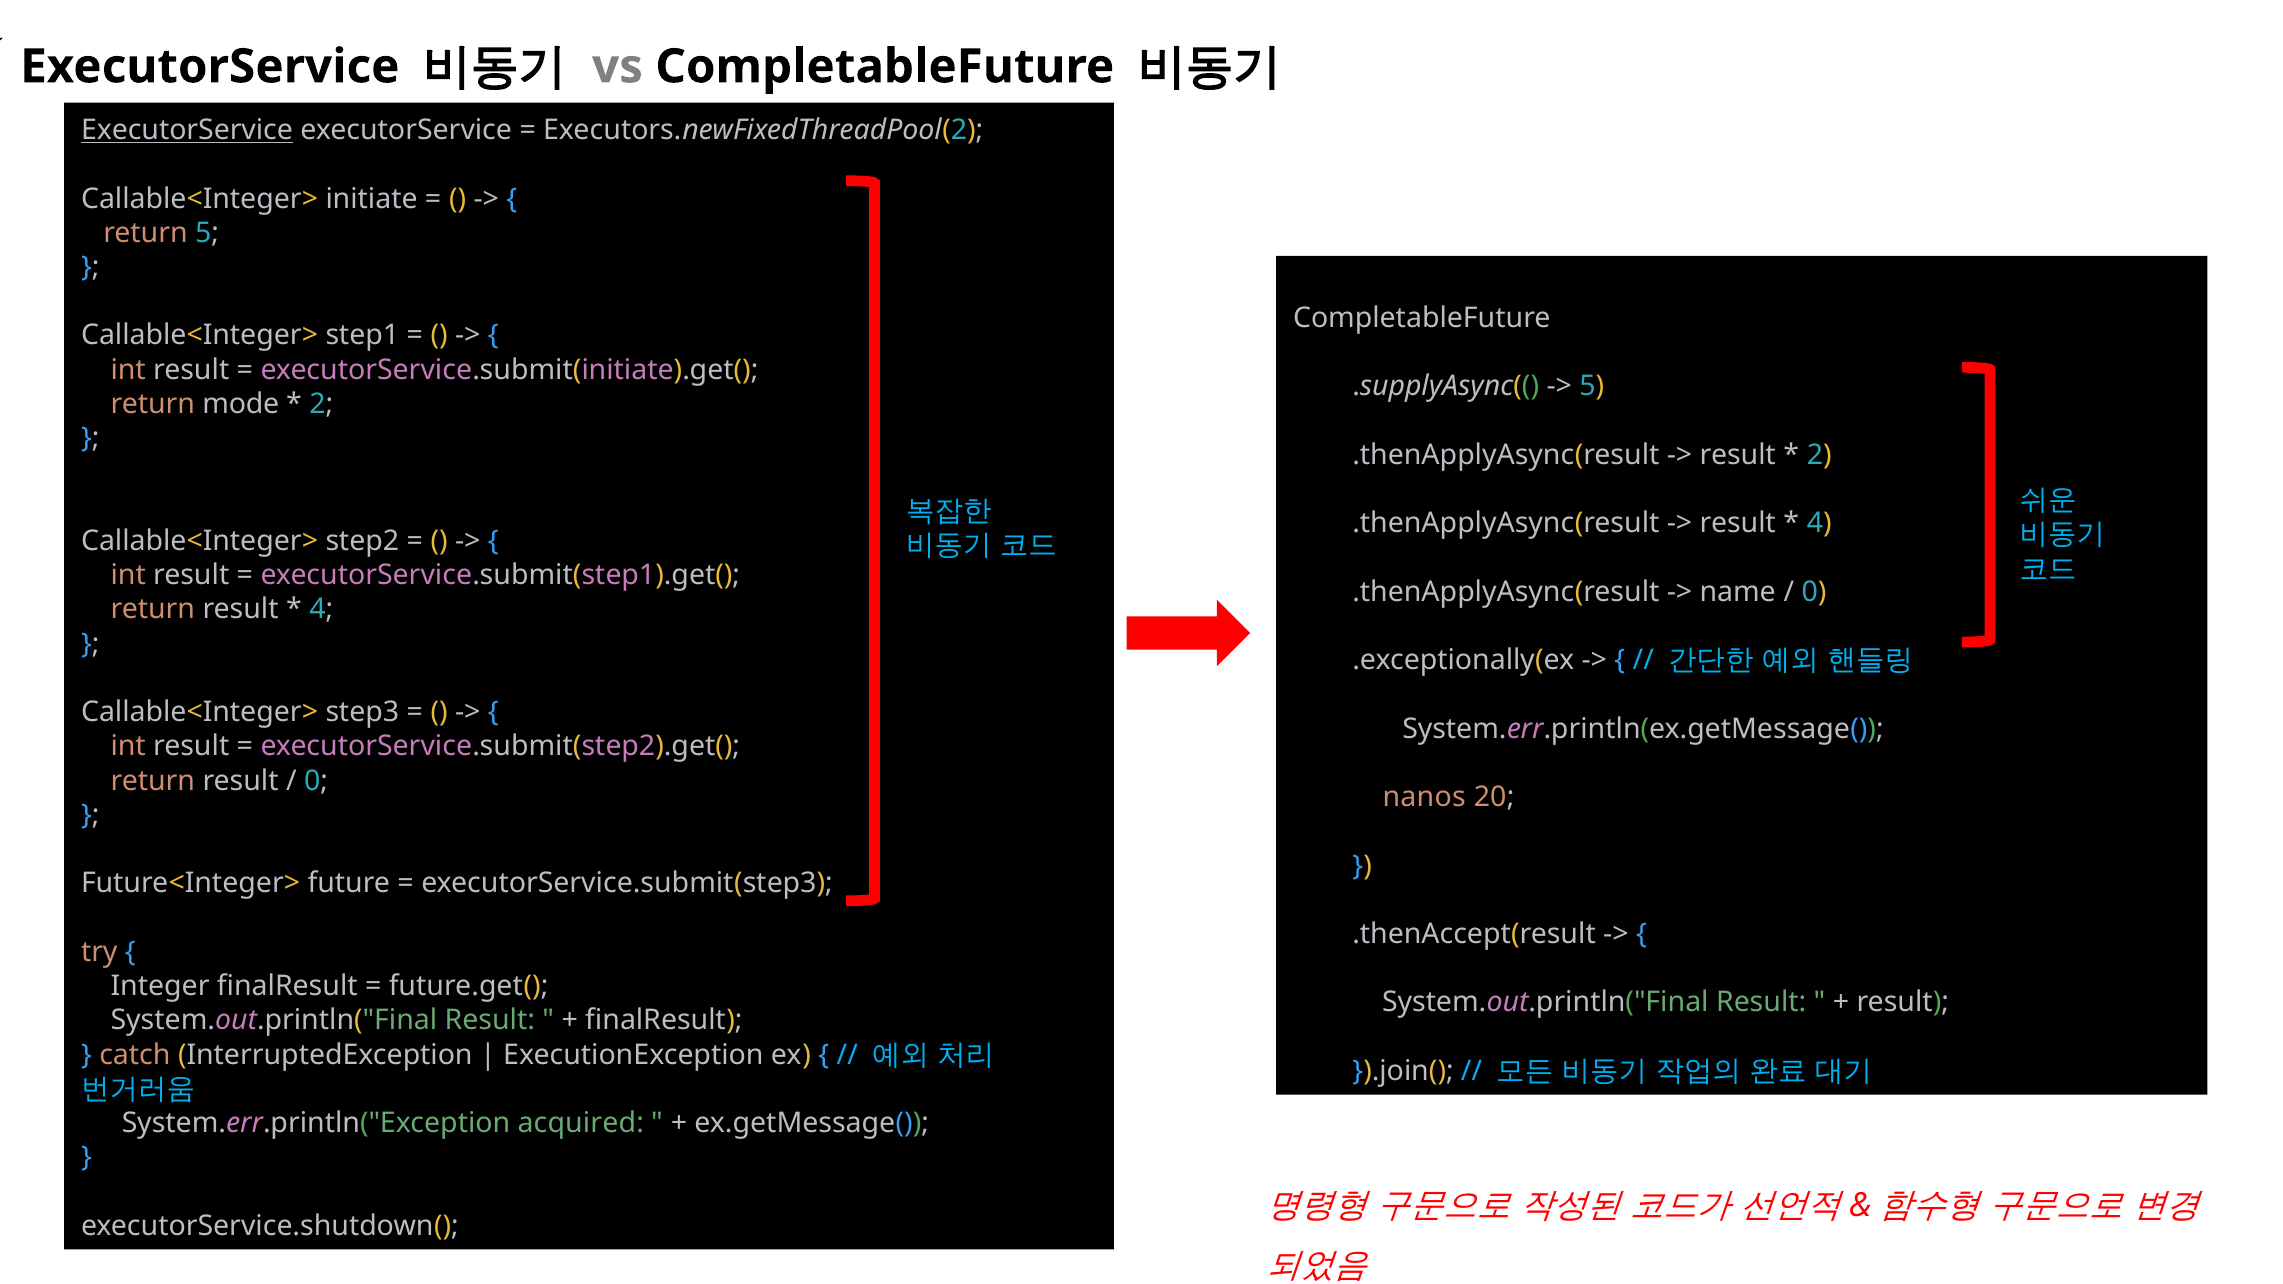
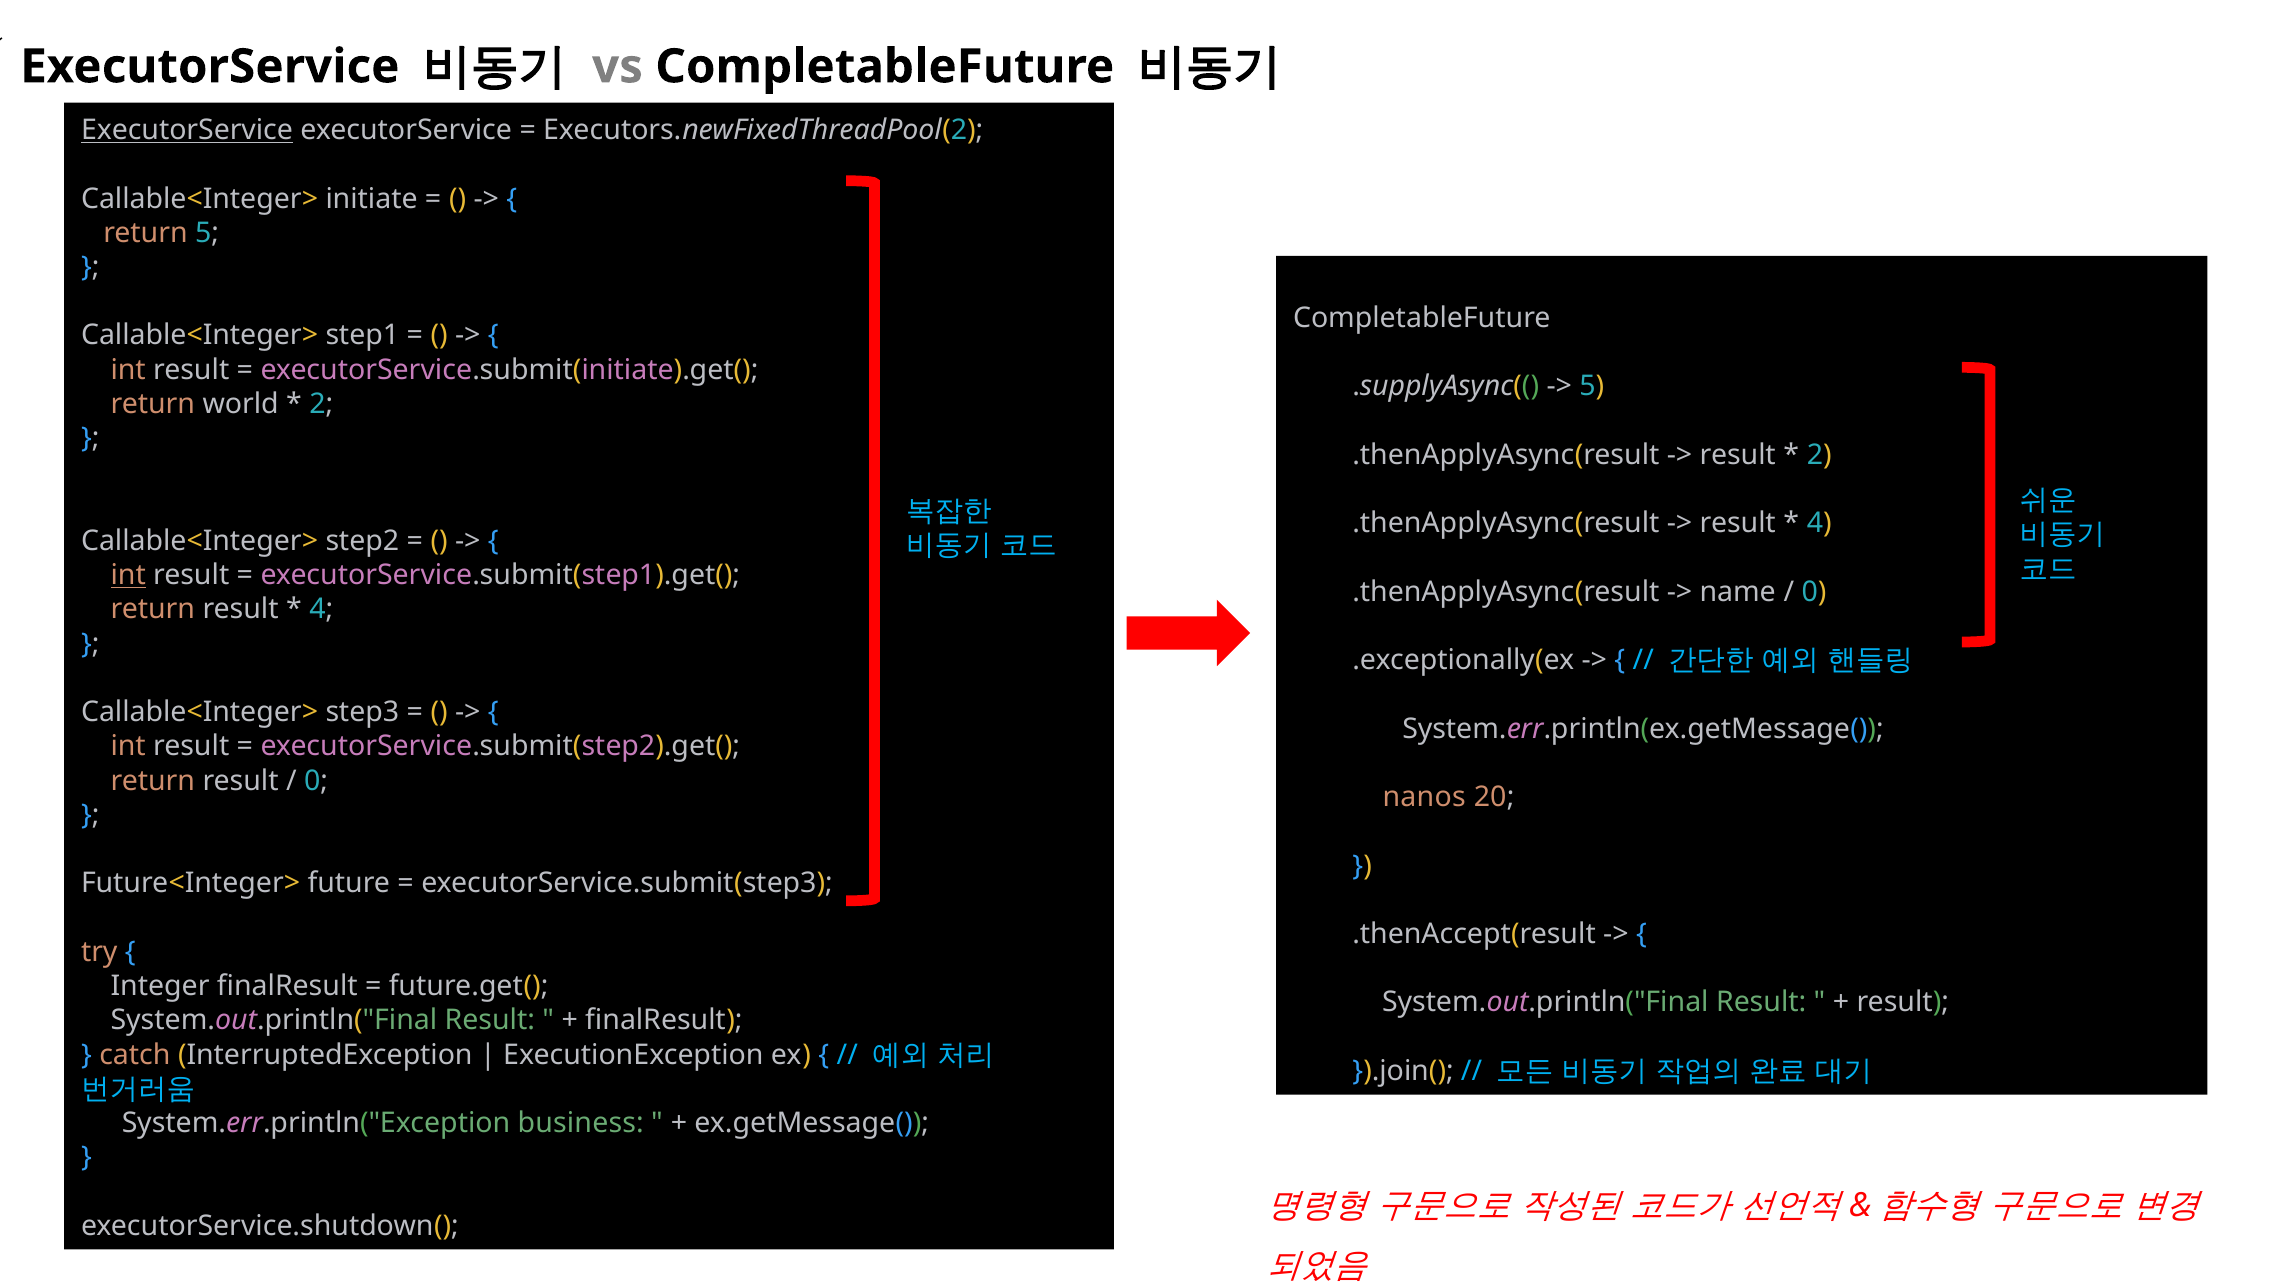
mode: mode -> world (241, 404)
int underline: none -> present (128, 575)
acquired: acquired -> business (581, 1123)
